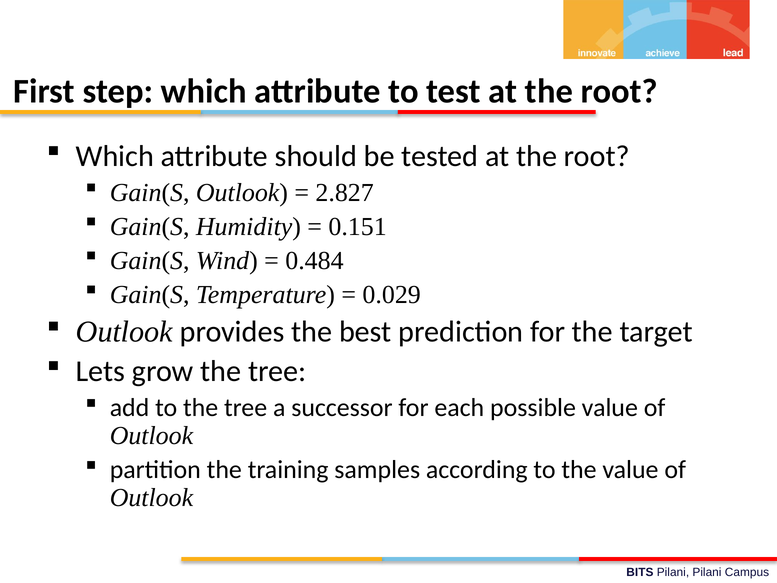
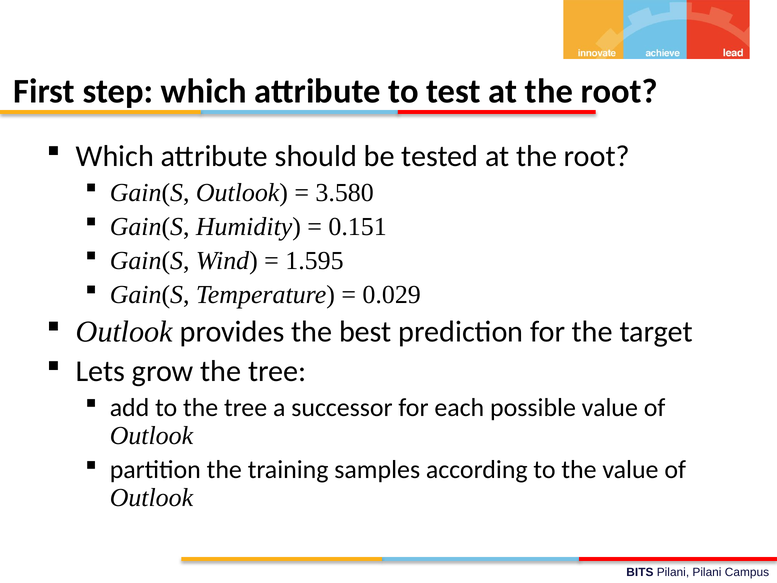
2.827: 2.827 -> 3.580 (345, 192)
0.484: 0.484 -> 1.595 (314, 260)
